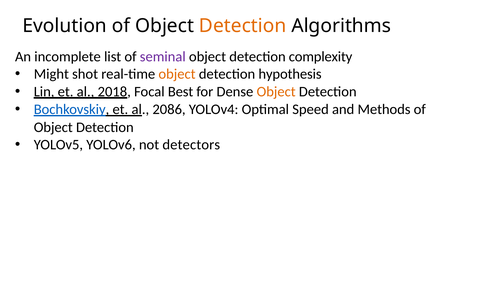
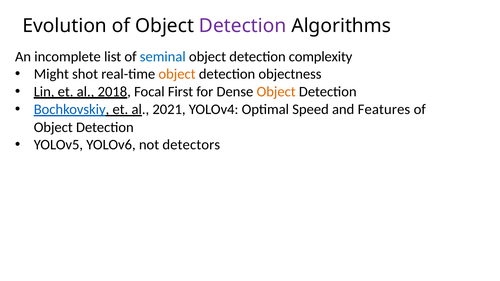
Detection colour: orange -> purple (243, 26)
seminal colour: purple -> blue (163, 57)
hypothesis: hypothesis -> objectness (290, 74)
Best: Best -> First (181, 92)
2086: 2086 -> 2021 (169, 109)
Methods: Methods -> Features (384, 109)
